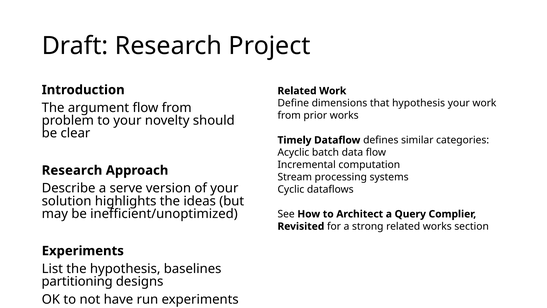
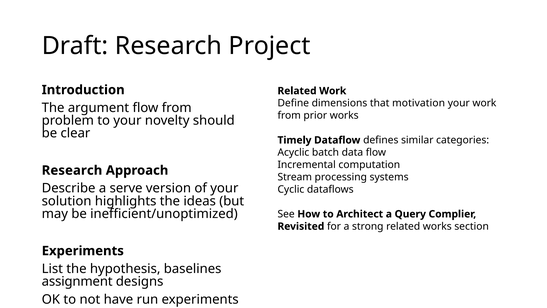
that hypothesis: hypothesis -> motivation (419, 103)
partitioning: partitioning -> assignment (77, 281)
